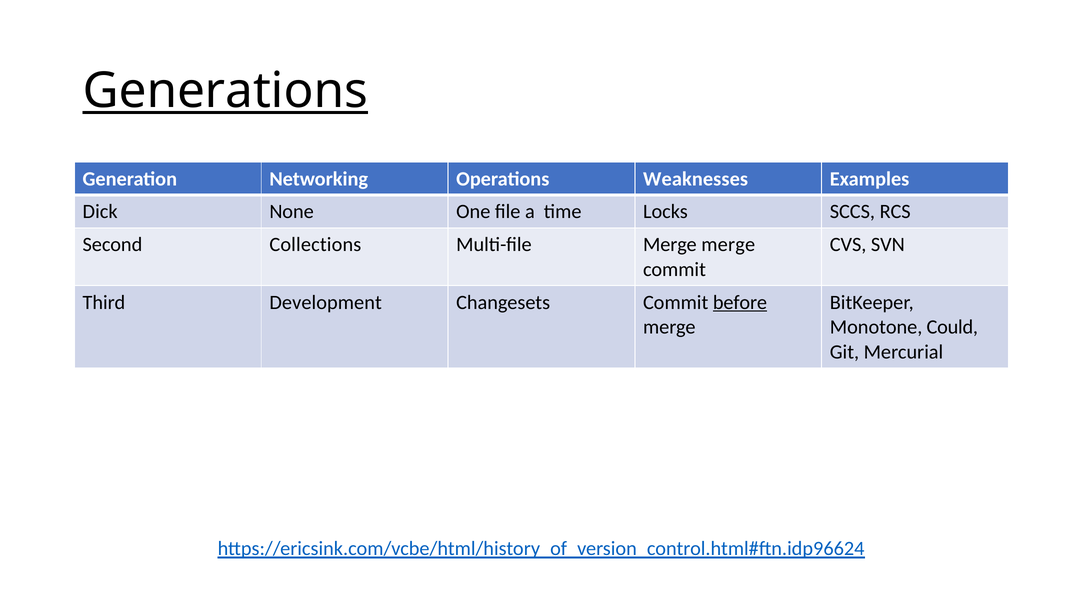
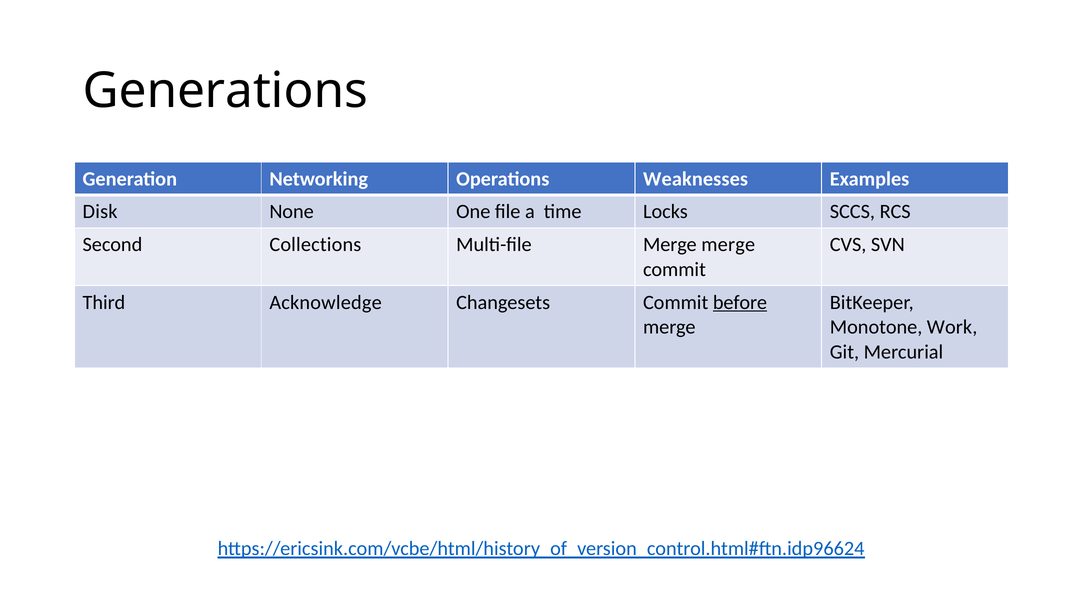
Generations underline: present -> none (225, 91)
Dick: Dick -> Disk (100, 212)
Development: Development -> Acknowledge (326, 302)
Could: Could -> Work (952, 327)
